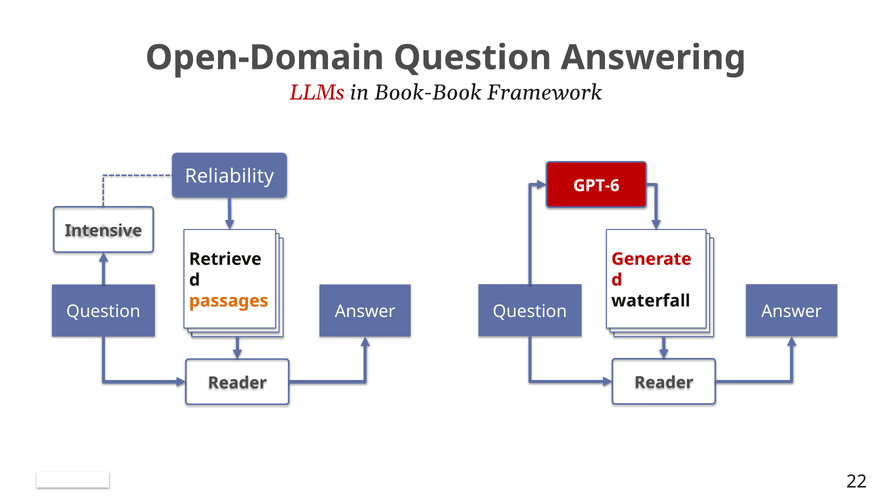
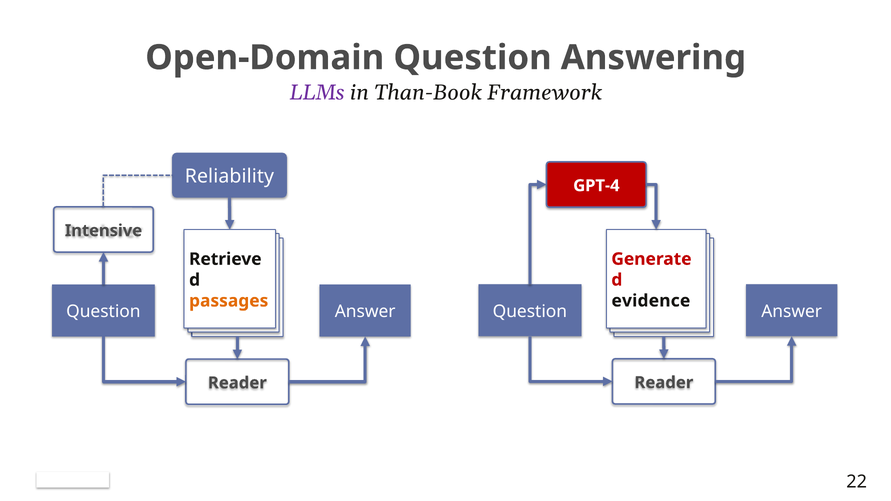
LLMs colour: red -> purple (317, 93)
Book-Book: Book-Book -> Than-Book (428, 93)
GPT-6: GPT-6 -> GPT-4 (596, 186)
waterfall: waterfall -> evidence (651, 301)
